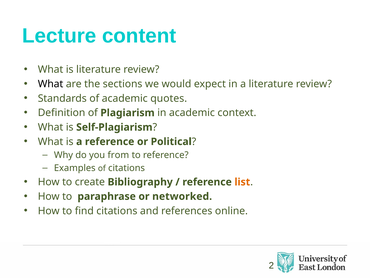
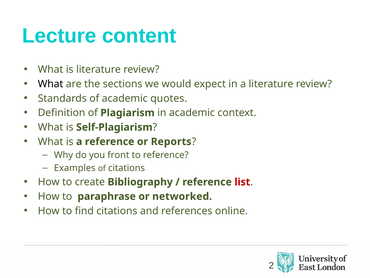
Political: Political -> Reports (171, 141)
from: from -> front (118, 155)
list colour: orange -> red (242, 182)
